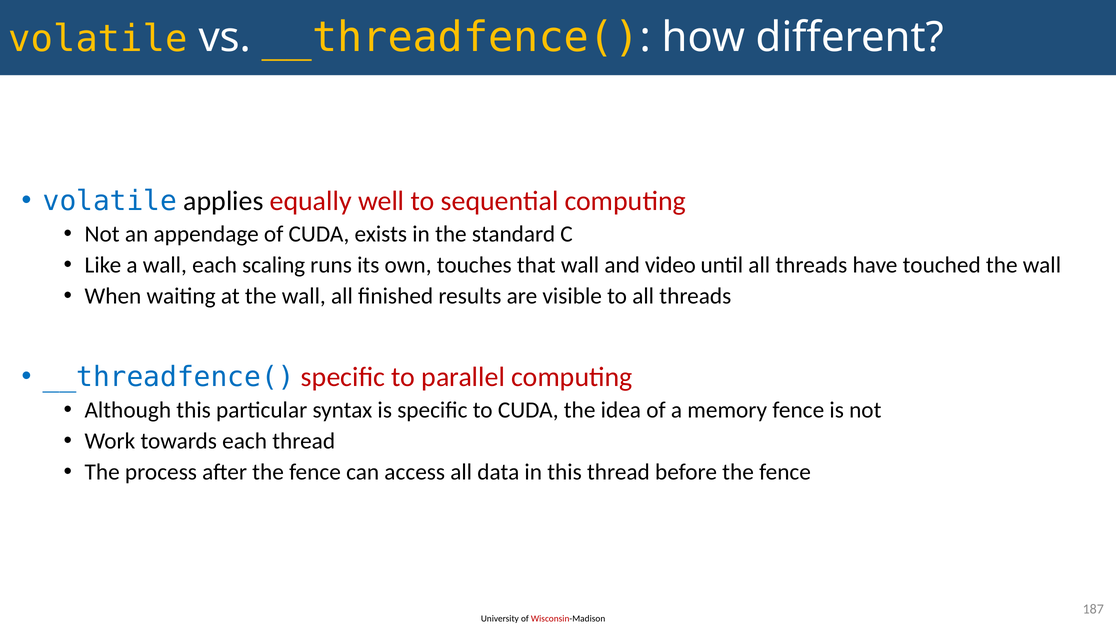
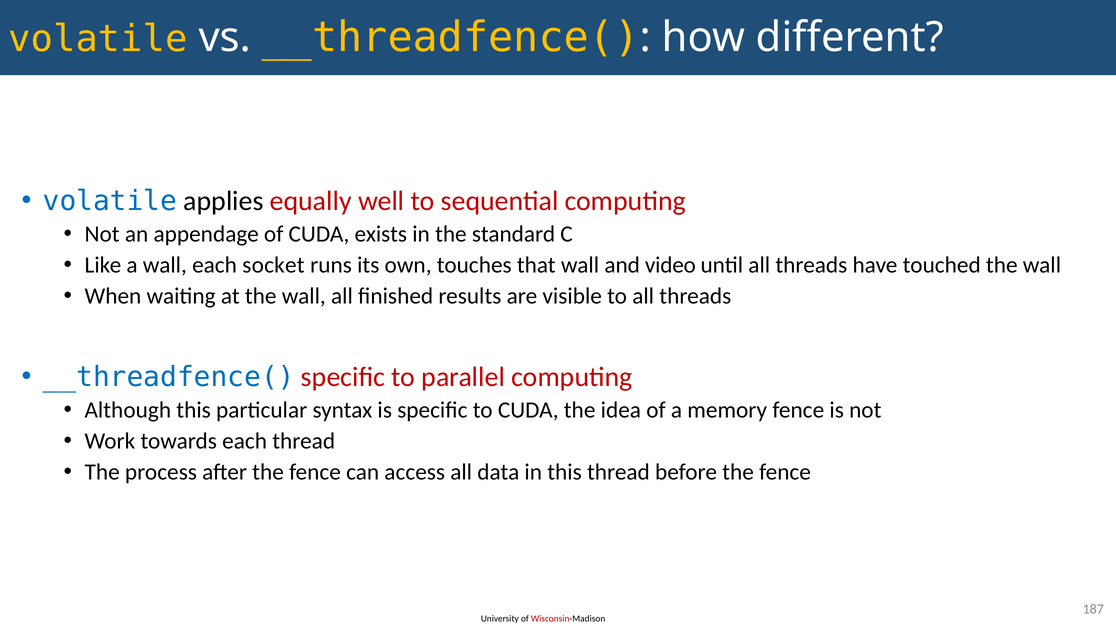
scaling: scaling -> socket (273, 265)
